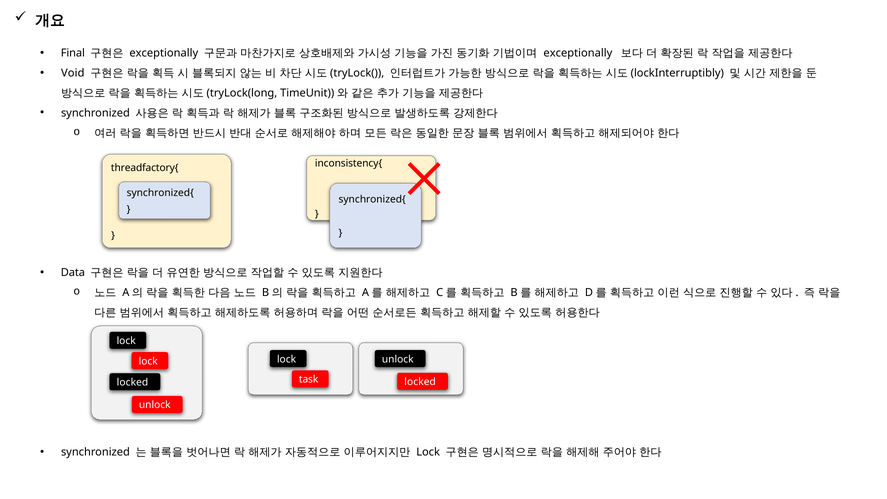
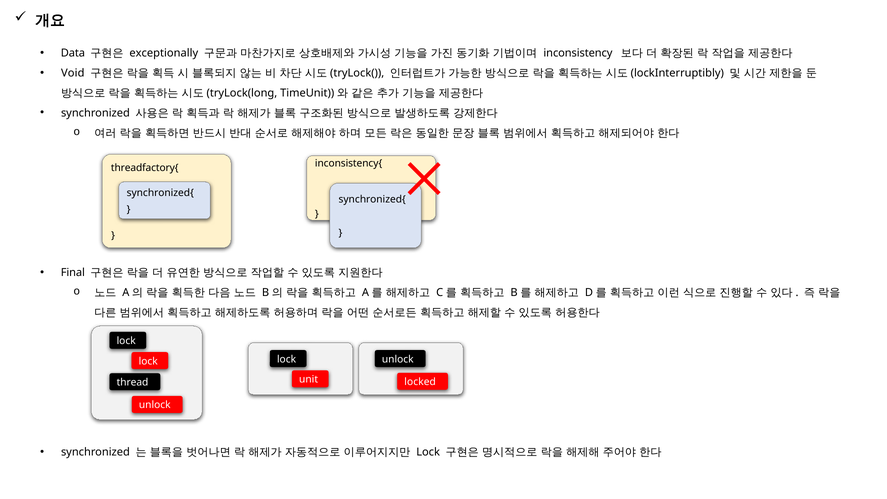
Final: Final -> Data (73, 53)
exceptionally: exceptionally -> inconsistency (578, 53)
Data: Data -> Final (73, 273)
task: task -> unit (309, 379)
locked: locked -> thread (133, 382)
